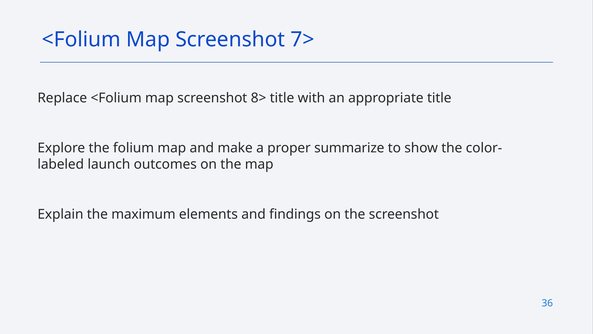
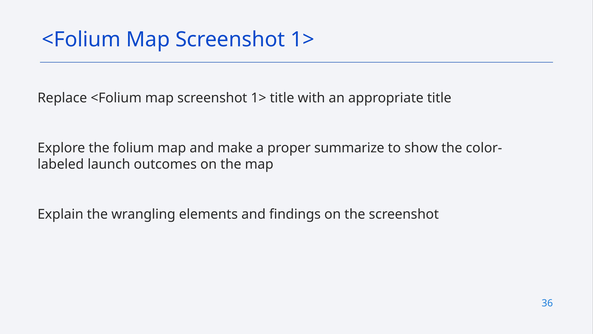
7>: 7> -> 1> (302, 40)
8>: 8> -> 1> (259, 98)
maximum: maximum -> wrangling (143, 214)
